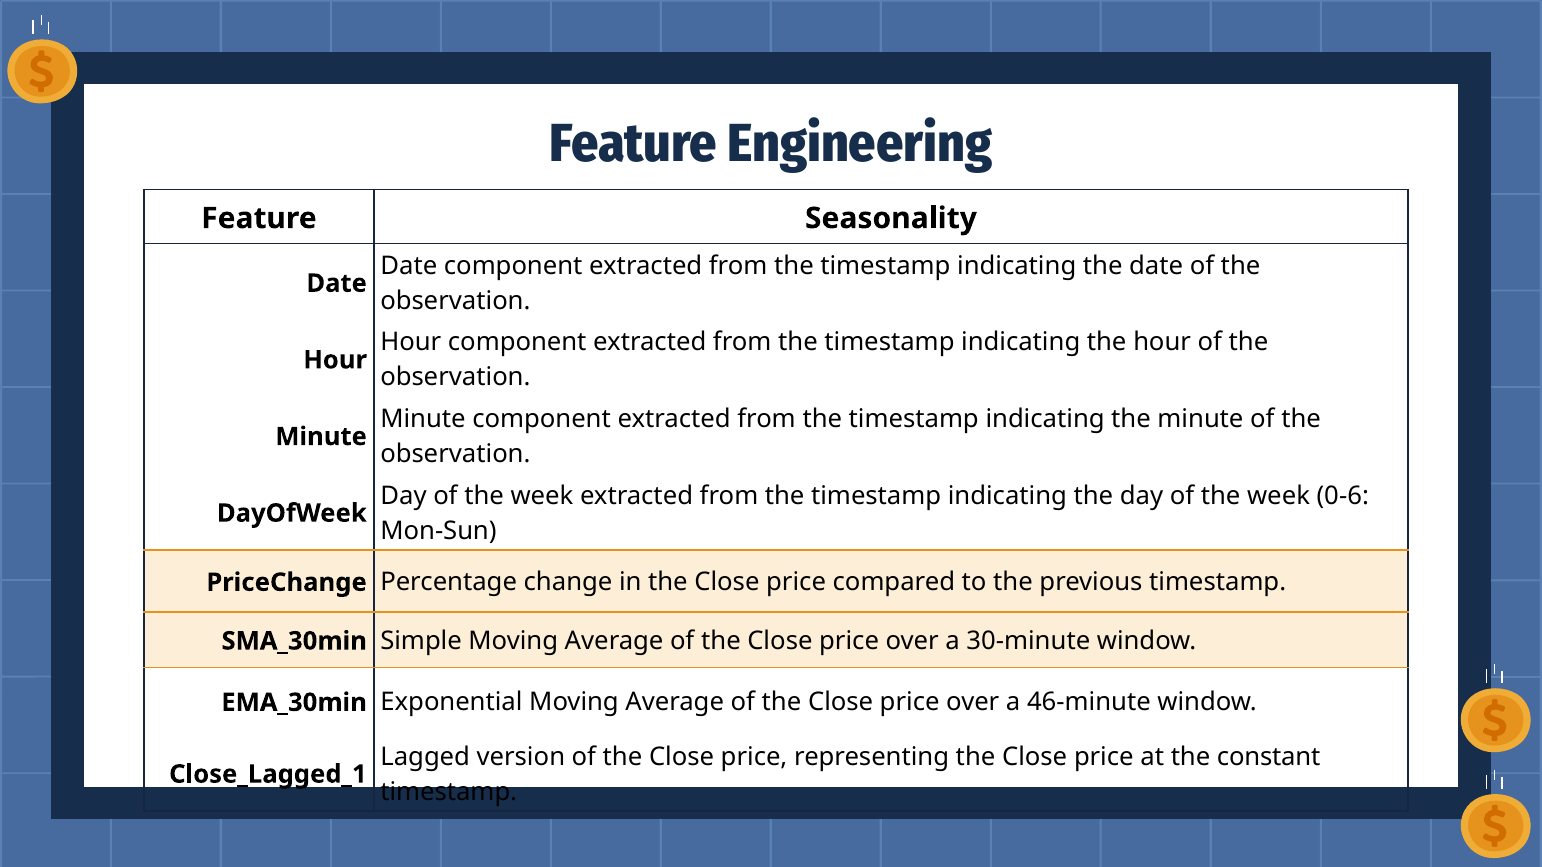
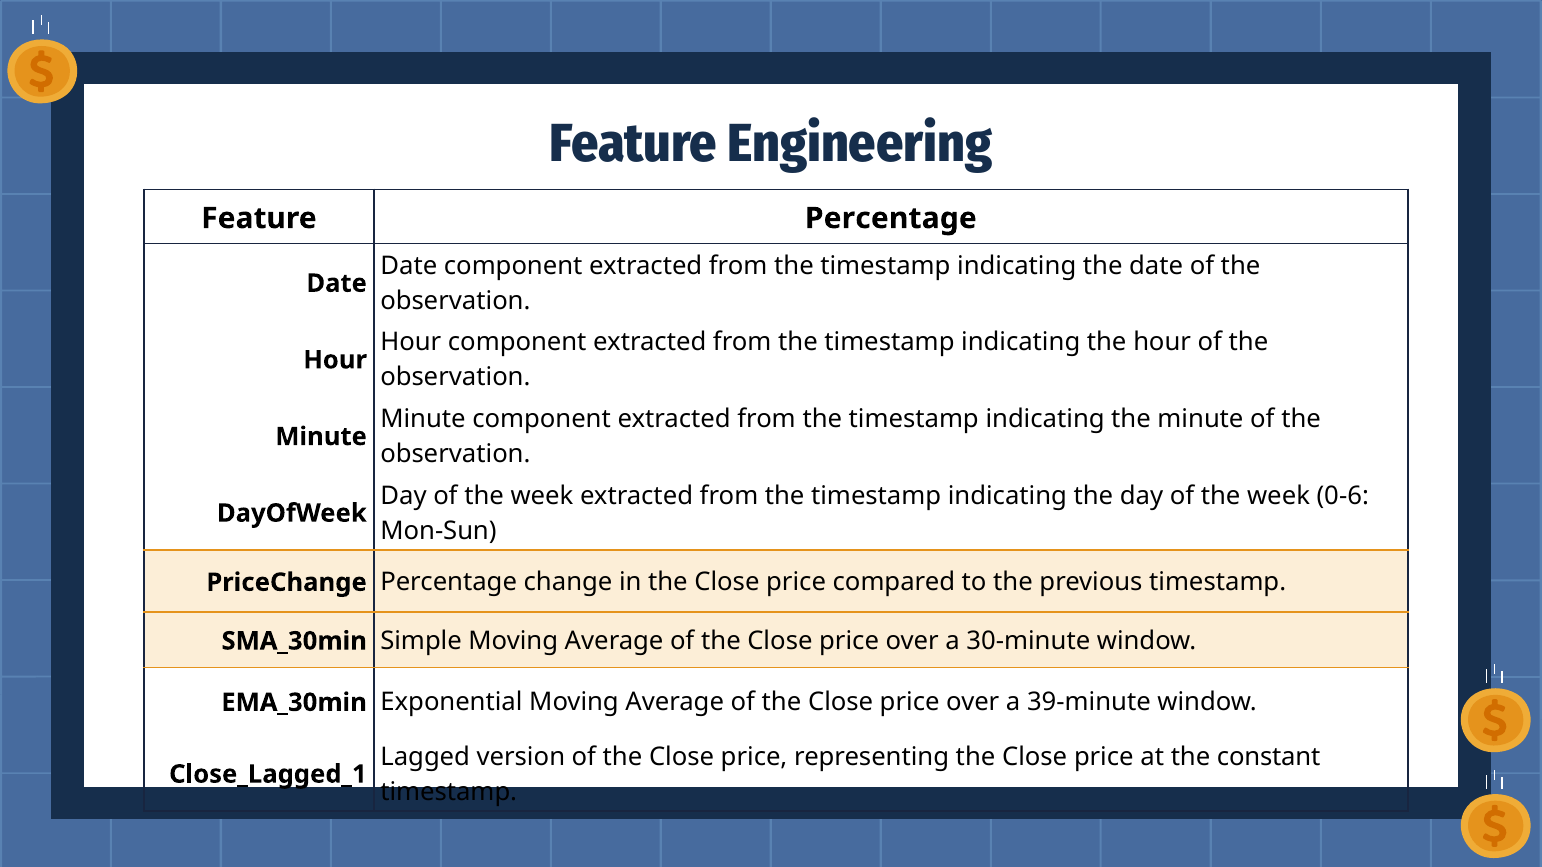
Feature Seasonality: Seasonality -> Percentage (891, 218)
46-minute: 46-minute -> 39-minute (1089, 703)
